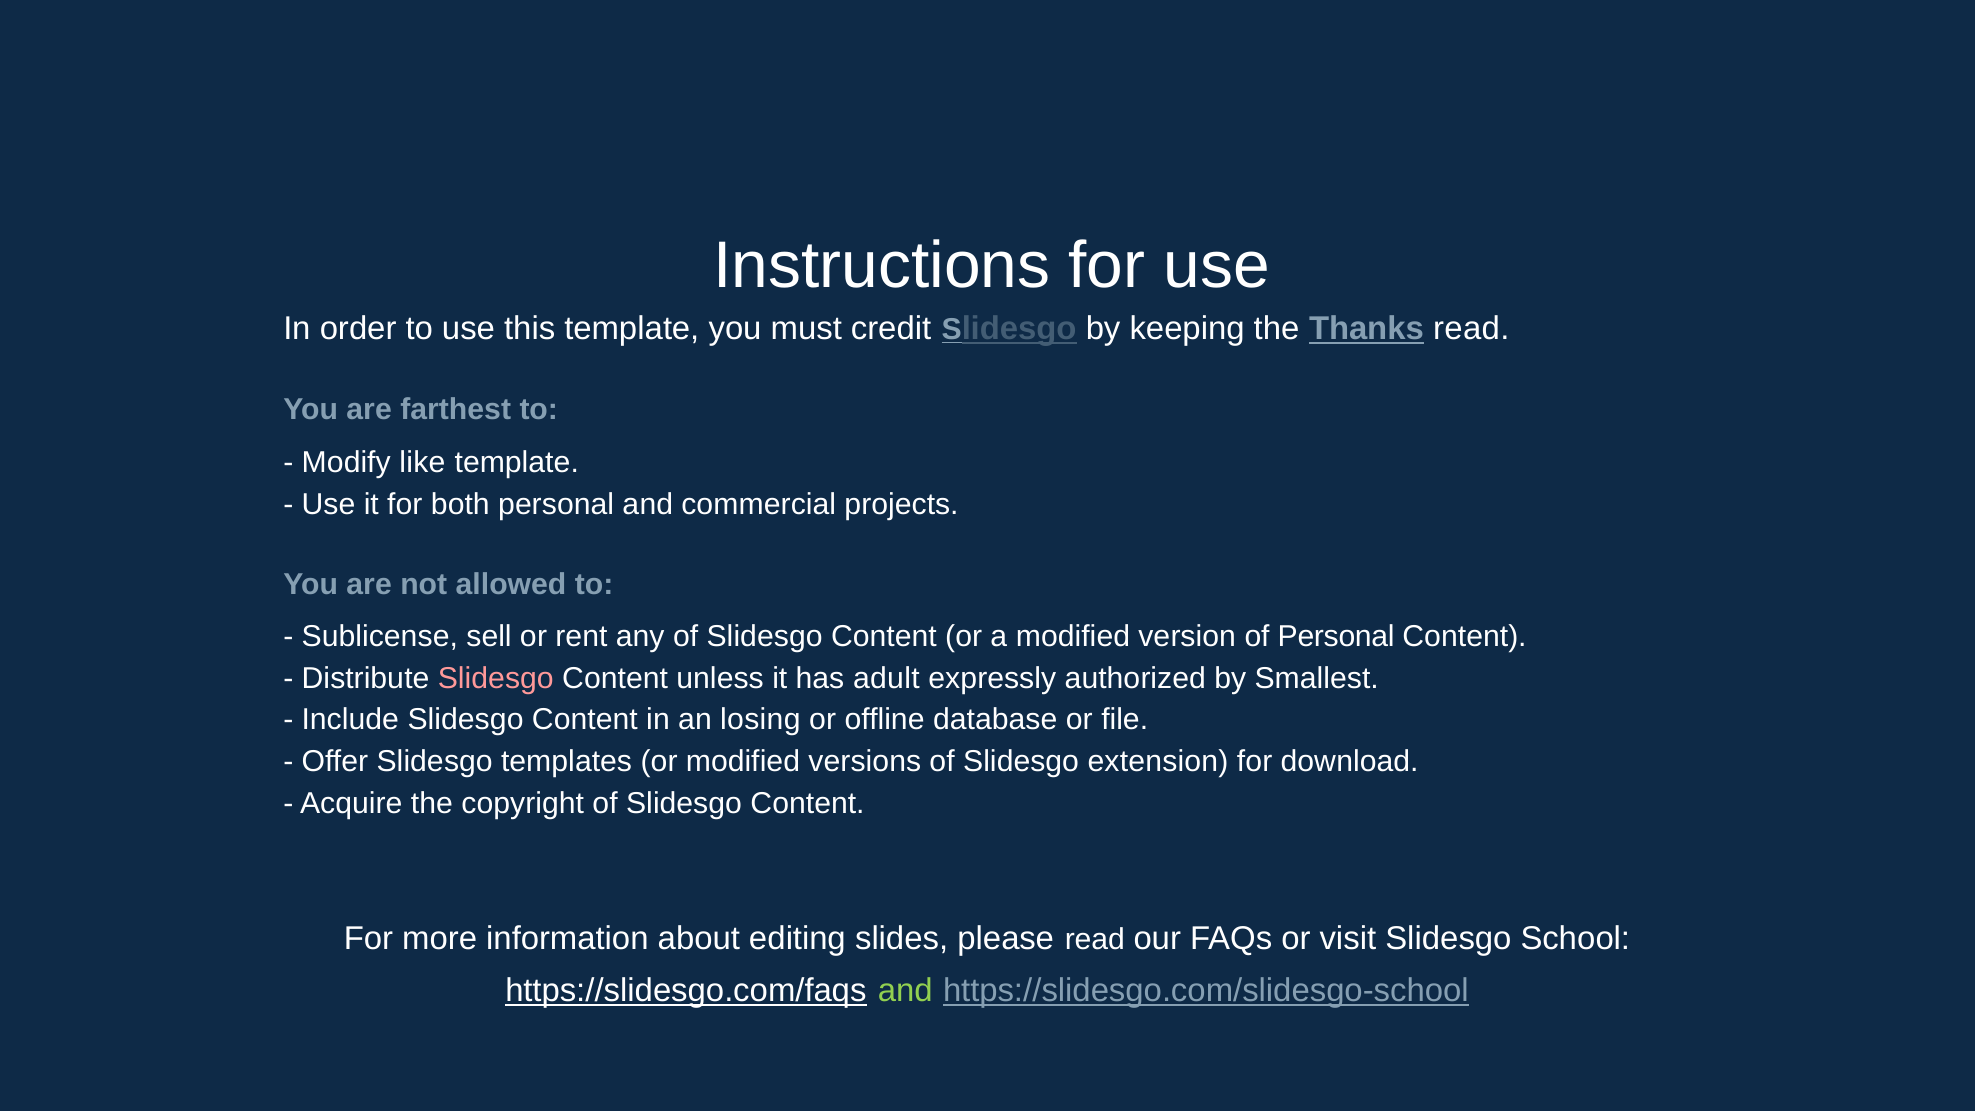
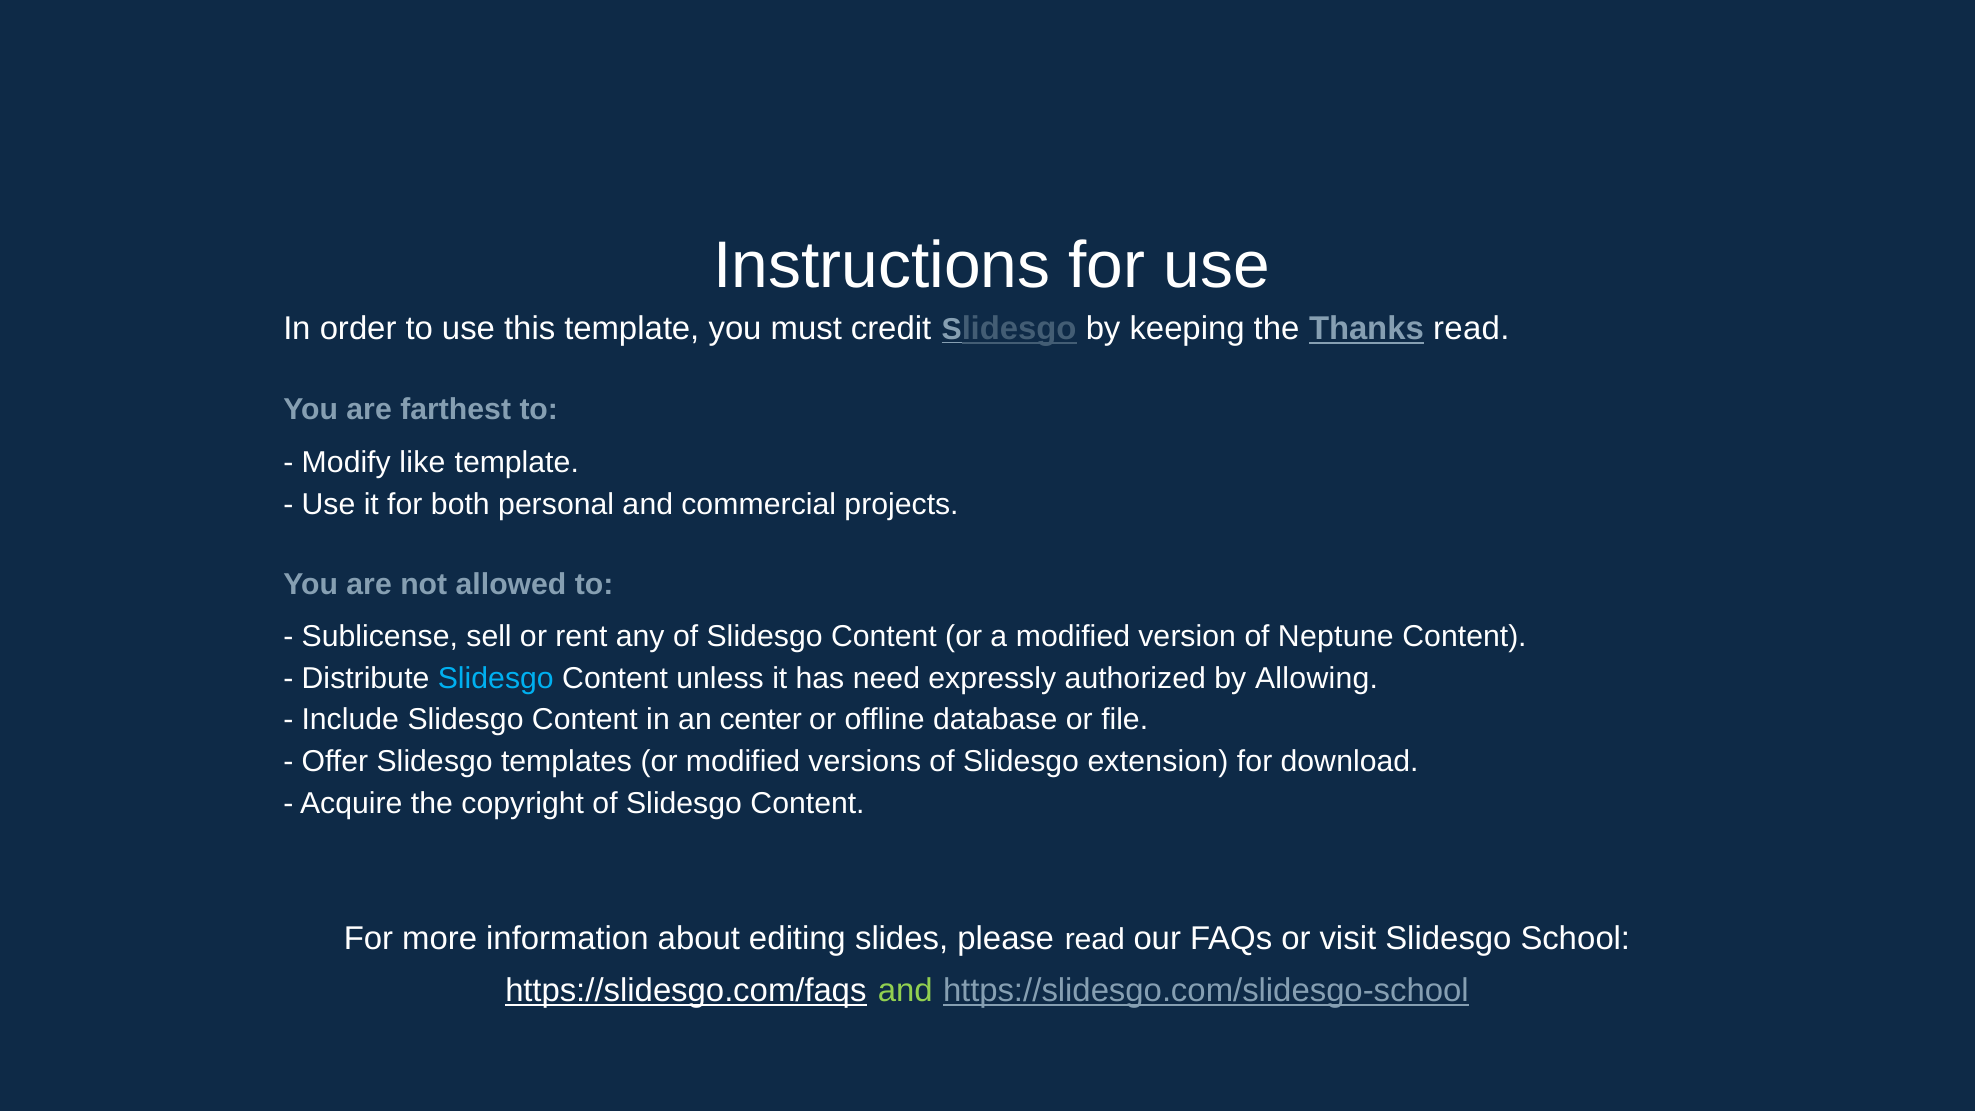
of Personal: Personal -> Neptune (1336, 637)
Slidesgo colour: pink -> light blue (496, 678)
adult: adult -> need (886, 678)
Smallest: Smallest -> Allowing (1317, 678)
losing: losing -> center (761, 720)
